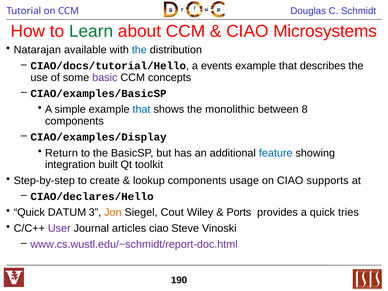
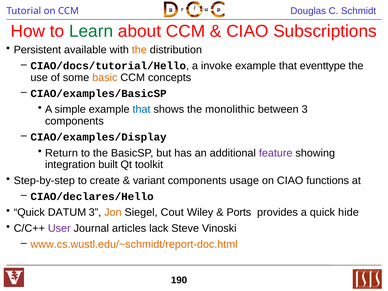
Microsystems: Microsystems -> Subscriptions (325, 31)
Natarajan: Natarajan -> Persistent (37, 50)
the colour: blue -> orange (139, 50)
events: events -> invoke (217, 66)
describes: describes -> eventtype (323, 66)
basic colour: purple -> orange (105, 78)
between 8: 8 -> 3 (305, 109)
feature colour: blue -> purple (276, 153)
lookup: lookup -> variant (149, 181)
supports: supports -> functions (328, 181)
tries: tries -> hide (348, 212)
articles ciao: ciao -> lack (159, 228)
www.cs.wustl.edu/~schmidt/report-doc.html colour: purple -> orange (134, 244)
